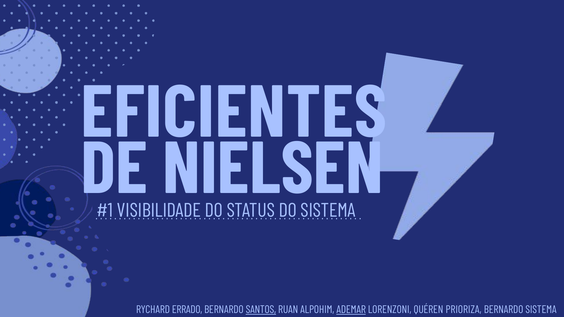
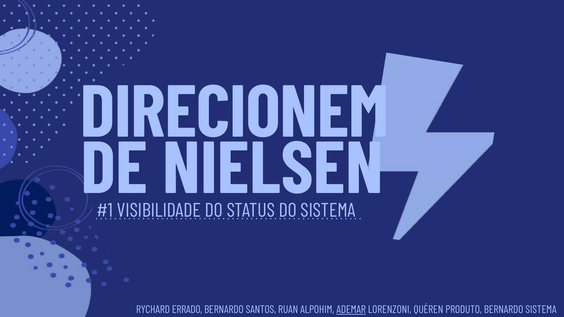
EFICIENTES: EFICIENTES -> DIRECIONEM (235, 113)
SANTOS underline: present -> none (261, 310)
PRIORIZA: PRIORIZA -> PRODUTO (464, 310)
